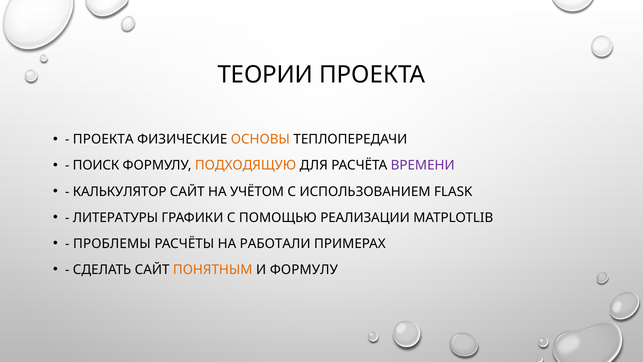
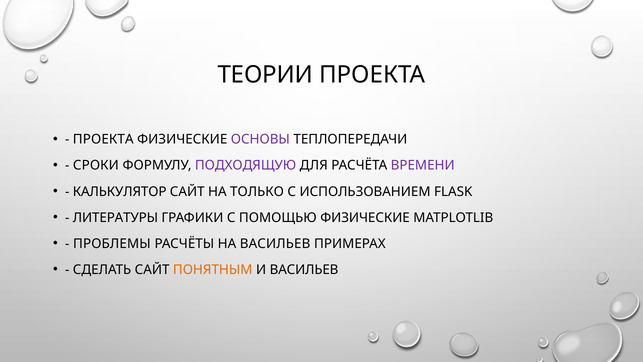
ОСНОВЫ colour: orange -> purple (260, 139)
ПОИСК: ПОИСК -> СРОКИ (96, 165)
ПОДХОДЯЩУЮ colour: orange -> purple (246, 165)
УЧЁТОМ: УЧЁТОМ -> ТОЛЬКО (257, 191)
ПОМОЩЬЮ РЕАЛИЗАЦИИ: РЕАЛИЗАЦИИ -> ФИЗИЧЕСКИЕ (365, 217)
НА РАБОТАЛИ: РАБОТАЛИ -> ВАСИЛЬЕВ (275, 243)
И ФОРМУЛУ: ФОРМУЛУ -> ВАСИЛЬЕВ (304, 269)
